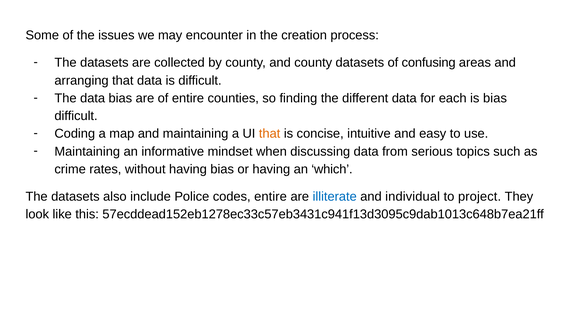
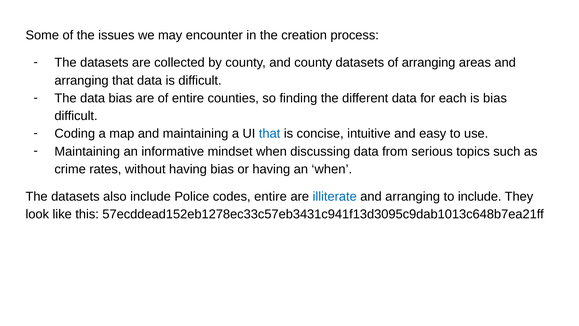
of confusing: confusing -> arranging (429, 63)
that colour: orange -> blue (270, 134)
an which: which -> when (332, 169)
individual: individual -> arranging (413, 196)
to project: project -> include (480, 196)
